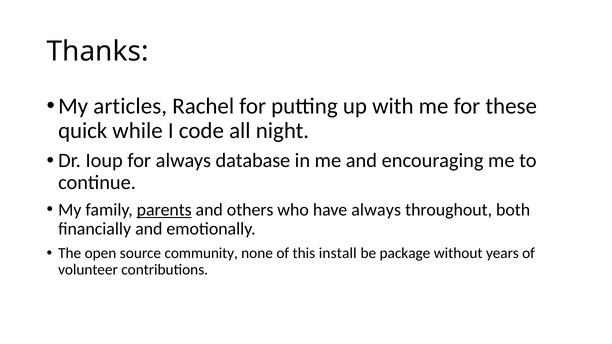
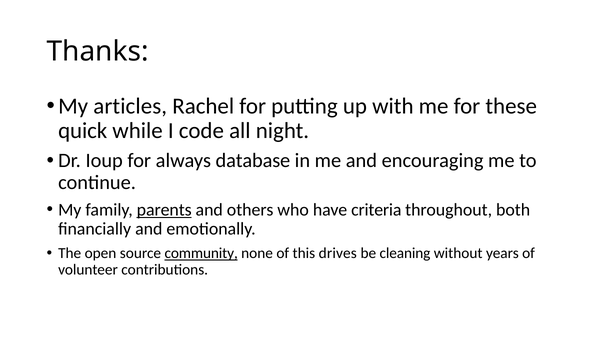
have always: always -> criteria (376, 210)
community underline: none -> present (201, 253)
install: install -> drives (338, 253)
package: package -> cleaning (405, 253)
